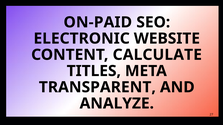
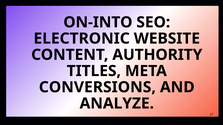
ON-PAID: ON-PAID -> ON-INTO (98, 22)
CALCULATE: CALCULATE -> AUTHORITY (157, 55)
TRANSPARENT: TRANSPARENT -> CONVERSIONS (97, 87)
